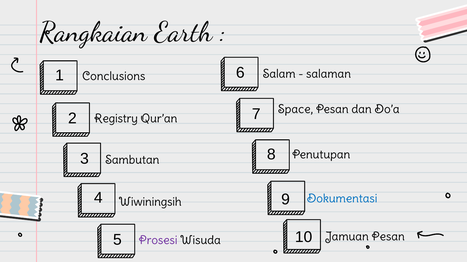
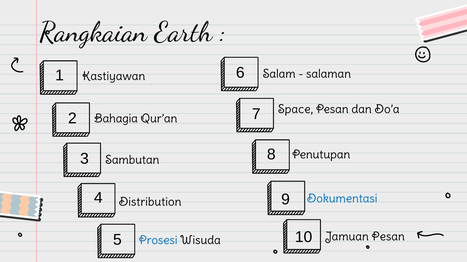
Conclusions: Conclusions -> Kastiyawan (114, 76)
Registry: Registry -> Bahagia (116, 119)
Wiwiningsih: Wiwiningsih -> Distribution (150, 202)
Prosesi colour: purple -> blue (158, 241)
